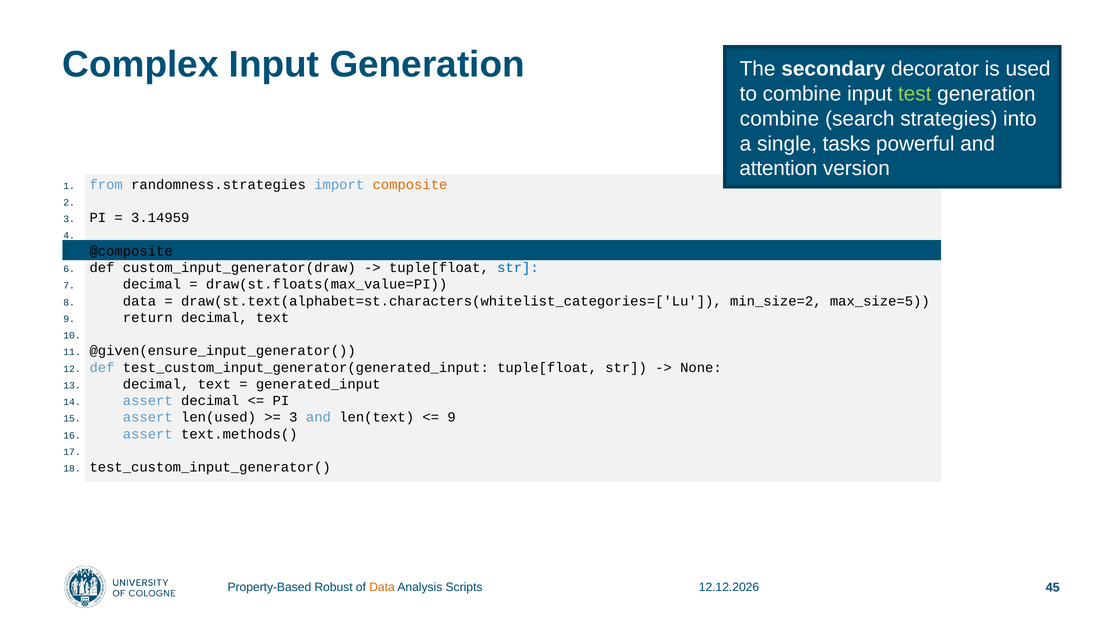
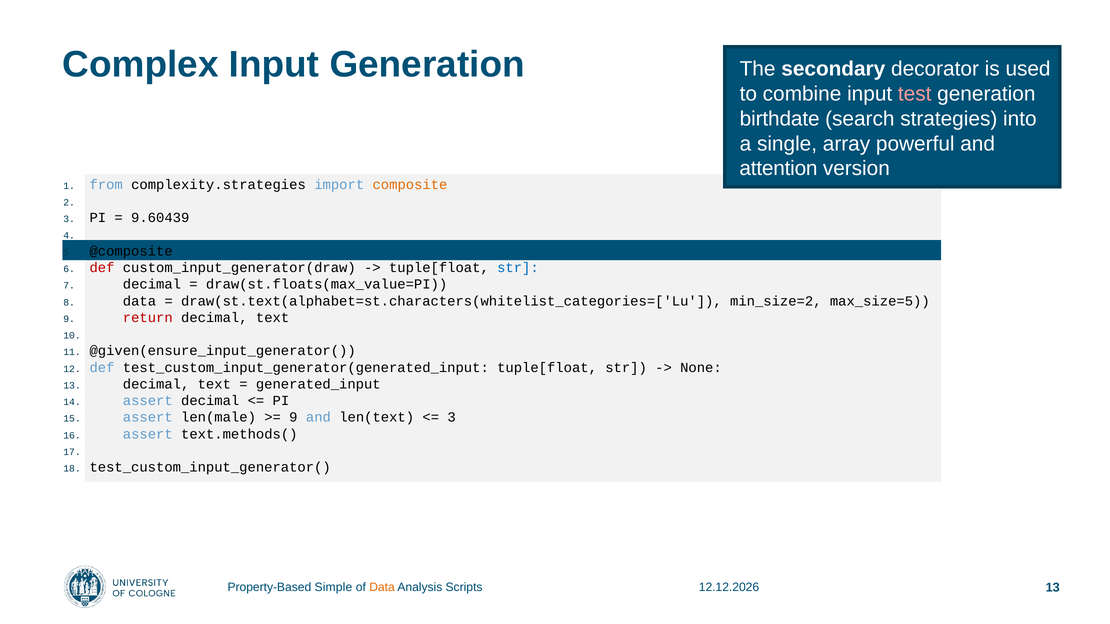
test colour: light green -> pink (915, 94)
combine: combine -> birthdate (780, 119)
tasks: tasks -> array (847, 144)
randomness.strategies: randomness.strategies -> complexity.strategies (218, 185)
3.14959: 3.14959 -> 9.60439 (160, 218)
def colour: black -> red (102, 268)
return colour: black -> red (148, 318)
len(used: len(used -> len(male (219, 418)
3: 3 -> 9 (293, 418)
9: 9 -> 3 (452, 418)
Robust: Robust -> Simple (333, 588)
Scripts 45: 45 -> 13 (1053, 588)
